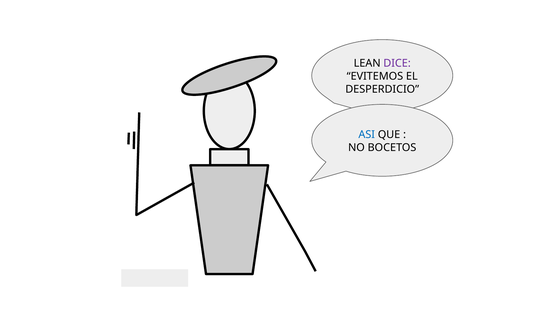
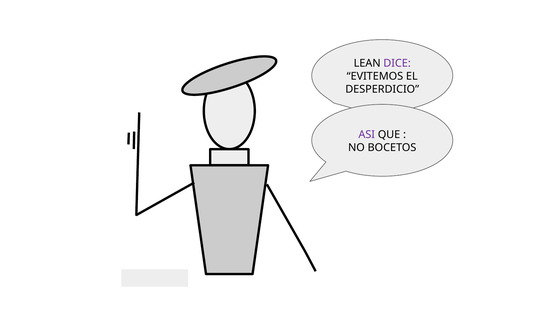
ASI colour: blue -> purple (367, 135)
